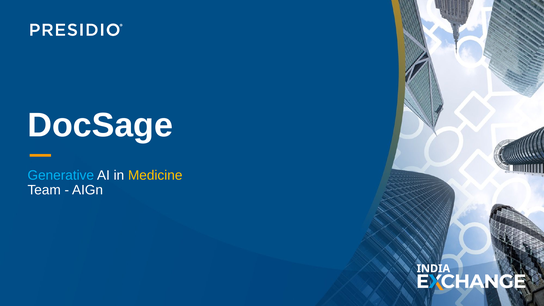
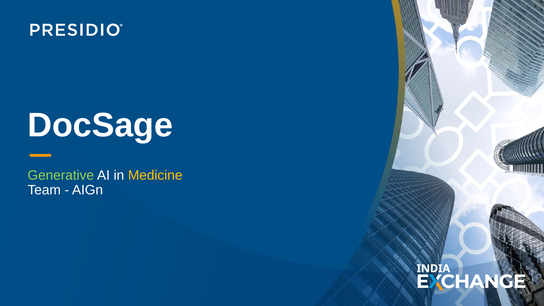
Generative colour: light blue -> light green (61, 175)
